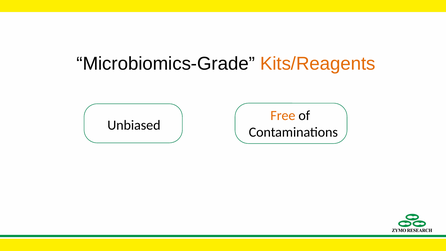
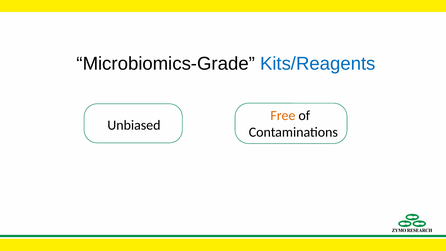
Kits/Reagents colour: orange -> blue (318, 64)
